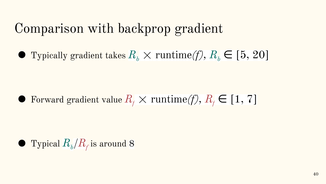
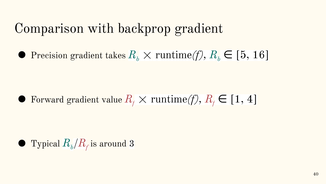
Typically: Typically -> Precision (49, 55)
20: 20 -> 16 (261, 55)
7: 7 -> 4 (252, 99)
8: 8 -> 3 (132, 143)
